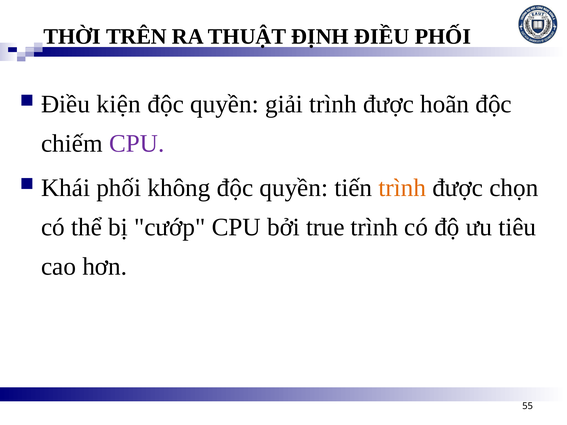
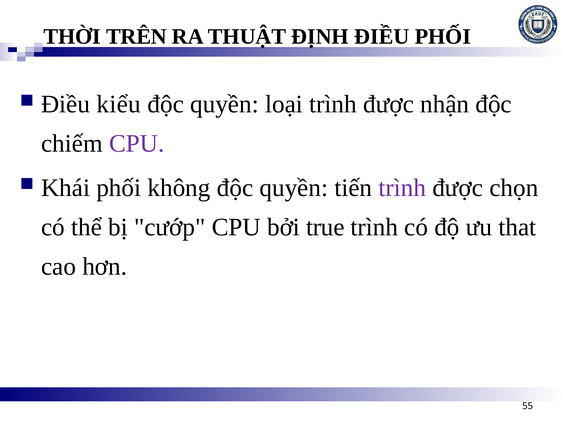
kiện: kiện -> kiểu (119, 104)
giải: giải -> loại (284, 104)
hoãn: hoãn -> nhận (445, 104)
trình colour: orange -> purple (402, 188)
tiêu: tiêu -> that (517, 227)
